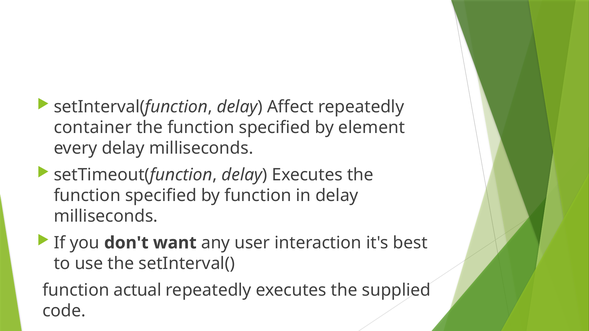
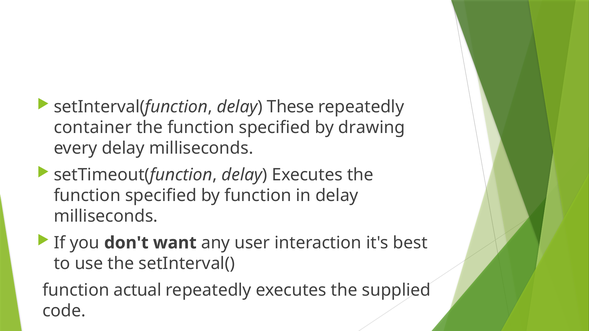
Affect: Affect -> These (291, 107)
element: element -> drawing (372, 128)
